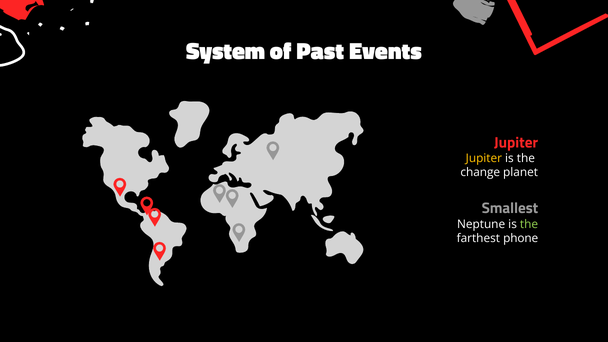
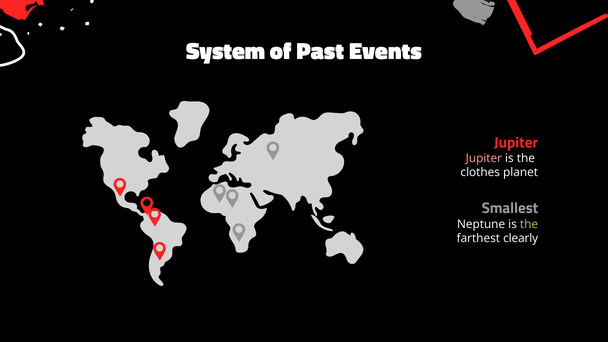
Jupiter colour: yellow -> pink (484, 158)
change: change -> clothes (480, 173)
phone: phone -> clearly (521, 239)
